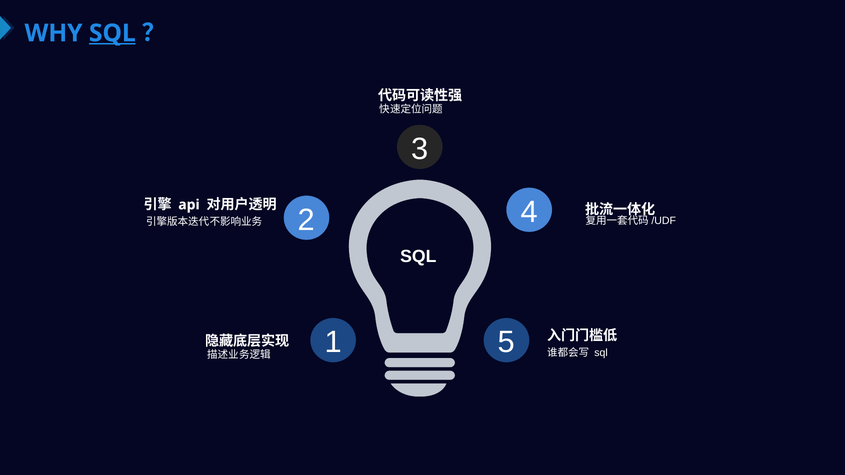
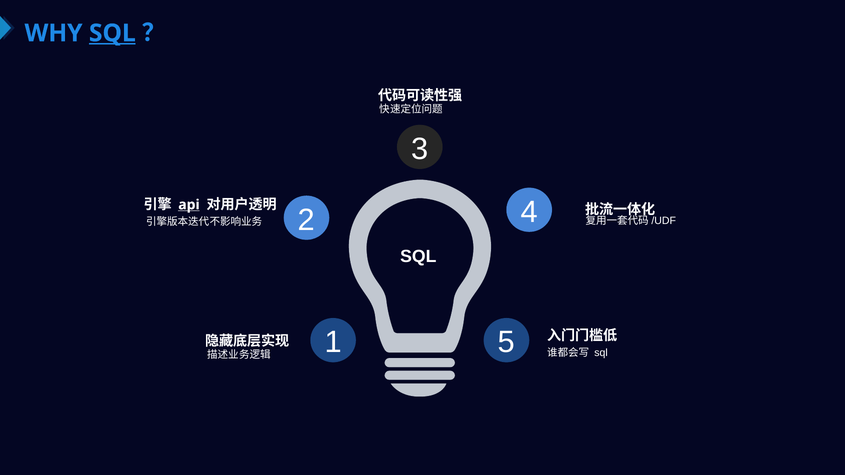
api underline: none -> present (189, 205)
